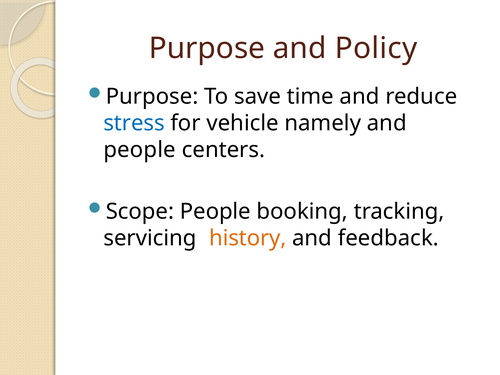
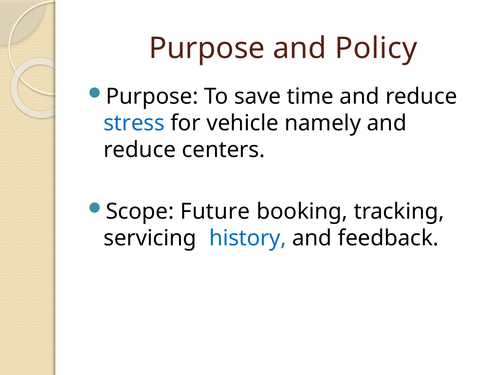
people: people -> reduce (140, 150)
Scope People: People -> Future (215, 212)
history colour: orange -> blue (248, 238)
